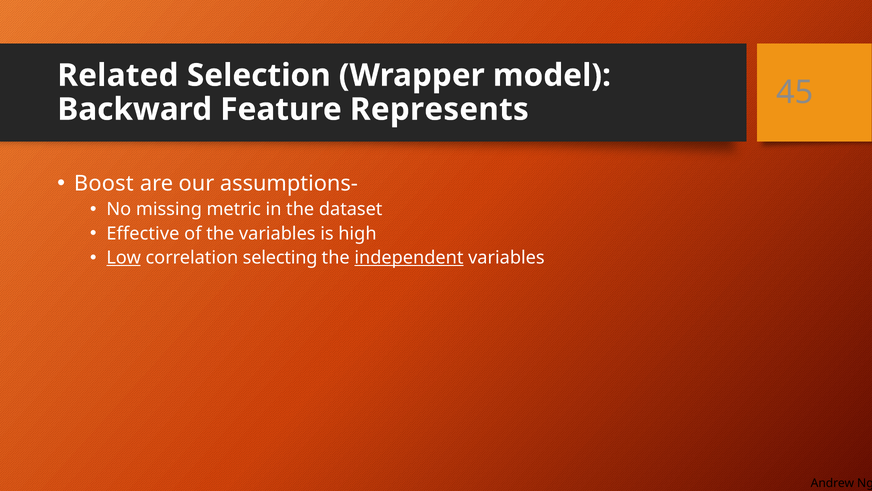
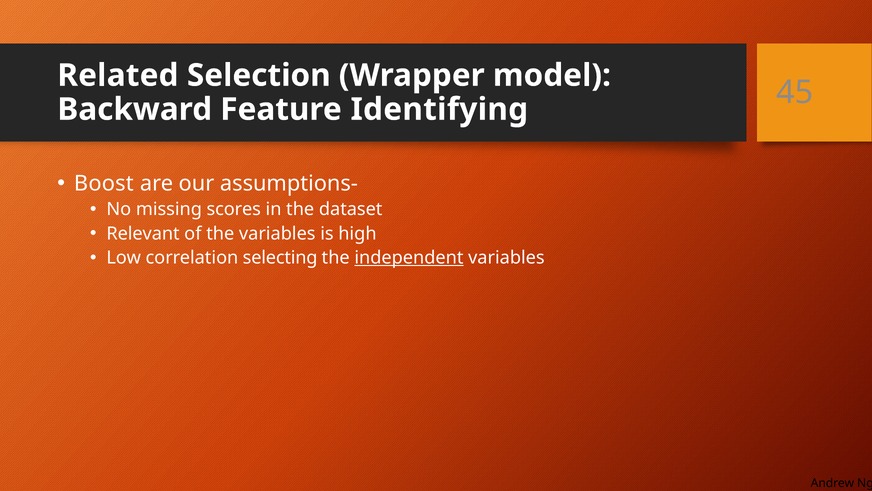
Represents: Represents -> Identifying (439, 109)
metric: metric -> scores (234, 209)
Effective: Effective -> Relevant (143, 233)
Low underline: present -> none (124, 258)
